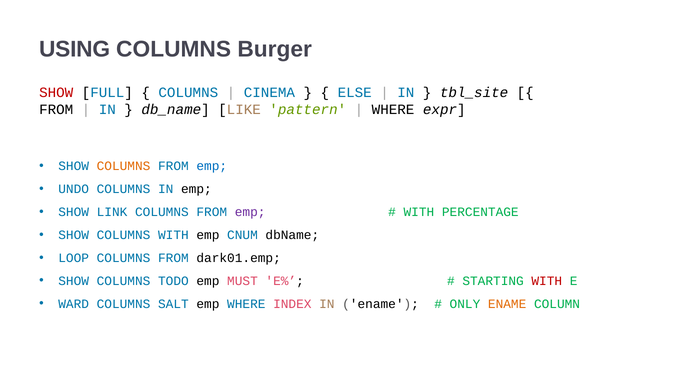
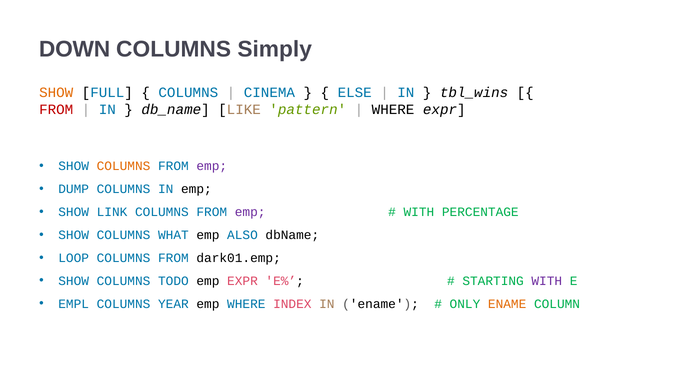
USING: USING -> DOWN (75, 49)
Burger: Burger -> Simply (275, 49)
SHOW colour: red -> orange (56, 93)
tbl_site: tbl_site -> tbl_wins (474, 93)
FROM colour: black -> red (56, 110)
emp colour: blue -> purple (212, 166)
UNDO: UNDO -> DUMP (74, 189)
COLUMNS WITH: WITH -> WHAT (173, 235)
CNUM: CNUM -> ALSO (242, 235)
emp MUST: MUST -> EXPR (242, 281)
WITH colour: red -> purple (547, 281)
WARD: WARD -> EMPL (74, 304)
SALT: SALT -> YEAR (173, 304)
